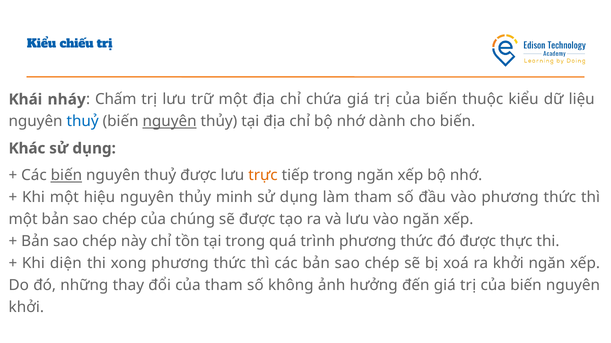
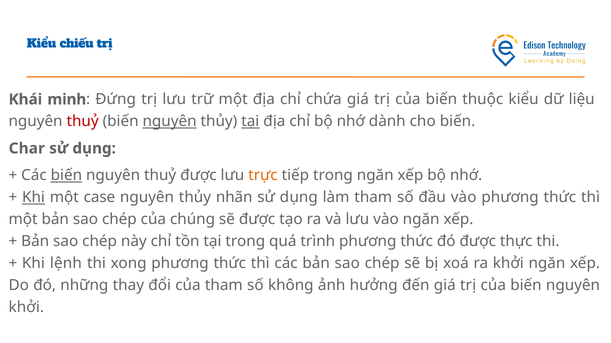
nháy: nháy -> minh (67, 100)
Chấm: Chấm -> Đứng (116, 100)
thuỷ colour: blue -> red (83, 122)
tại underline: none -> present (250, 122)
Khác: Khác -> Char (27, 149)
Khi underline: none -> present (34, 198)
hiệu: hiệu -> case (99, 198)
minh: minh -> nhãn (234, 198)
diện: diện -> lệnh (66, 264)
